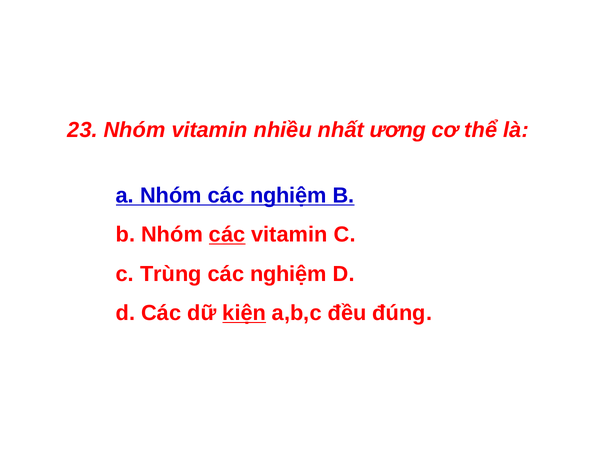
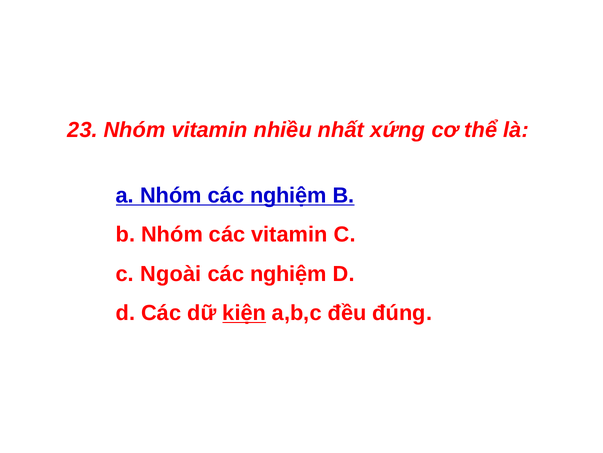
ương: ương -> xứng (398, 130)
các underline: present -> none (227, 234)
Trùng: Trùng -> Ngoài (171, 273)
